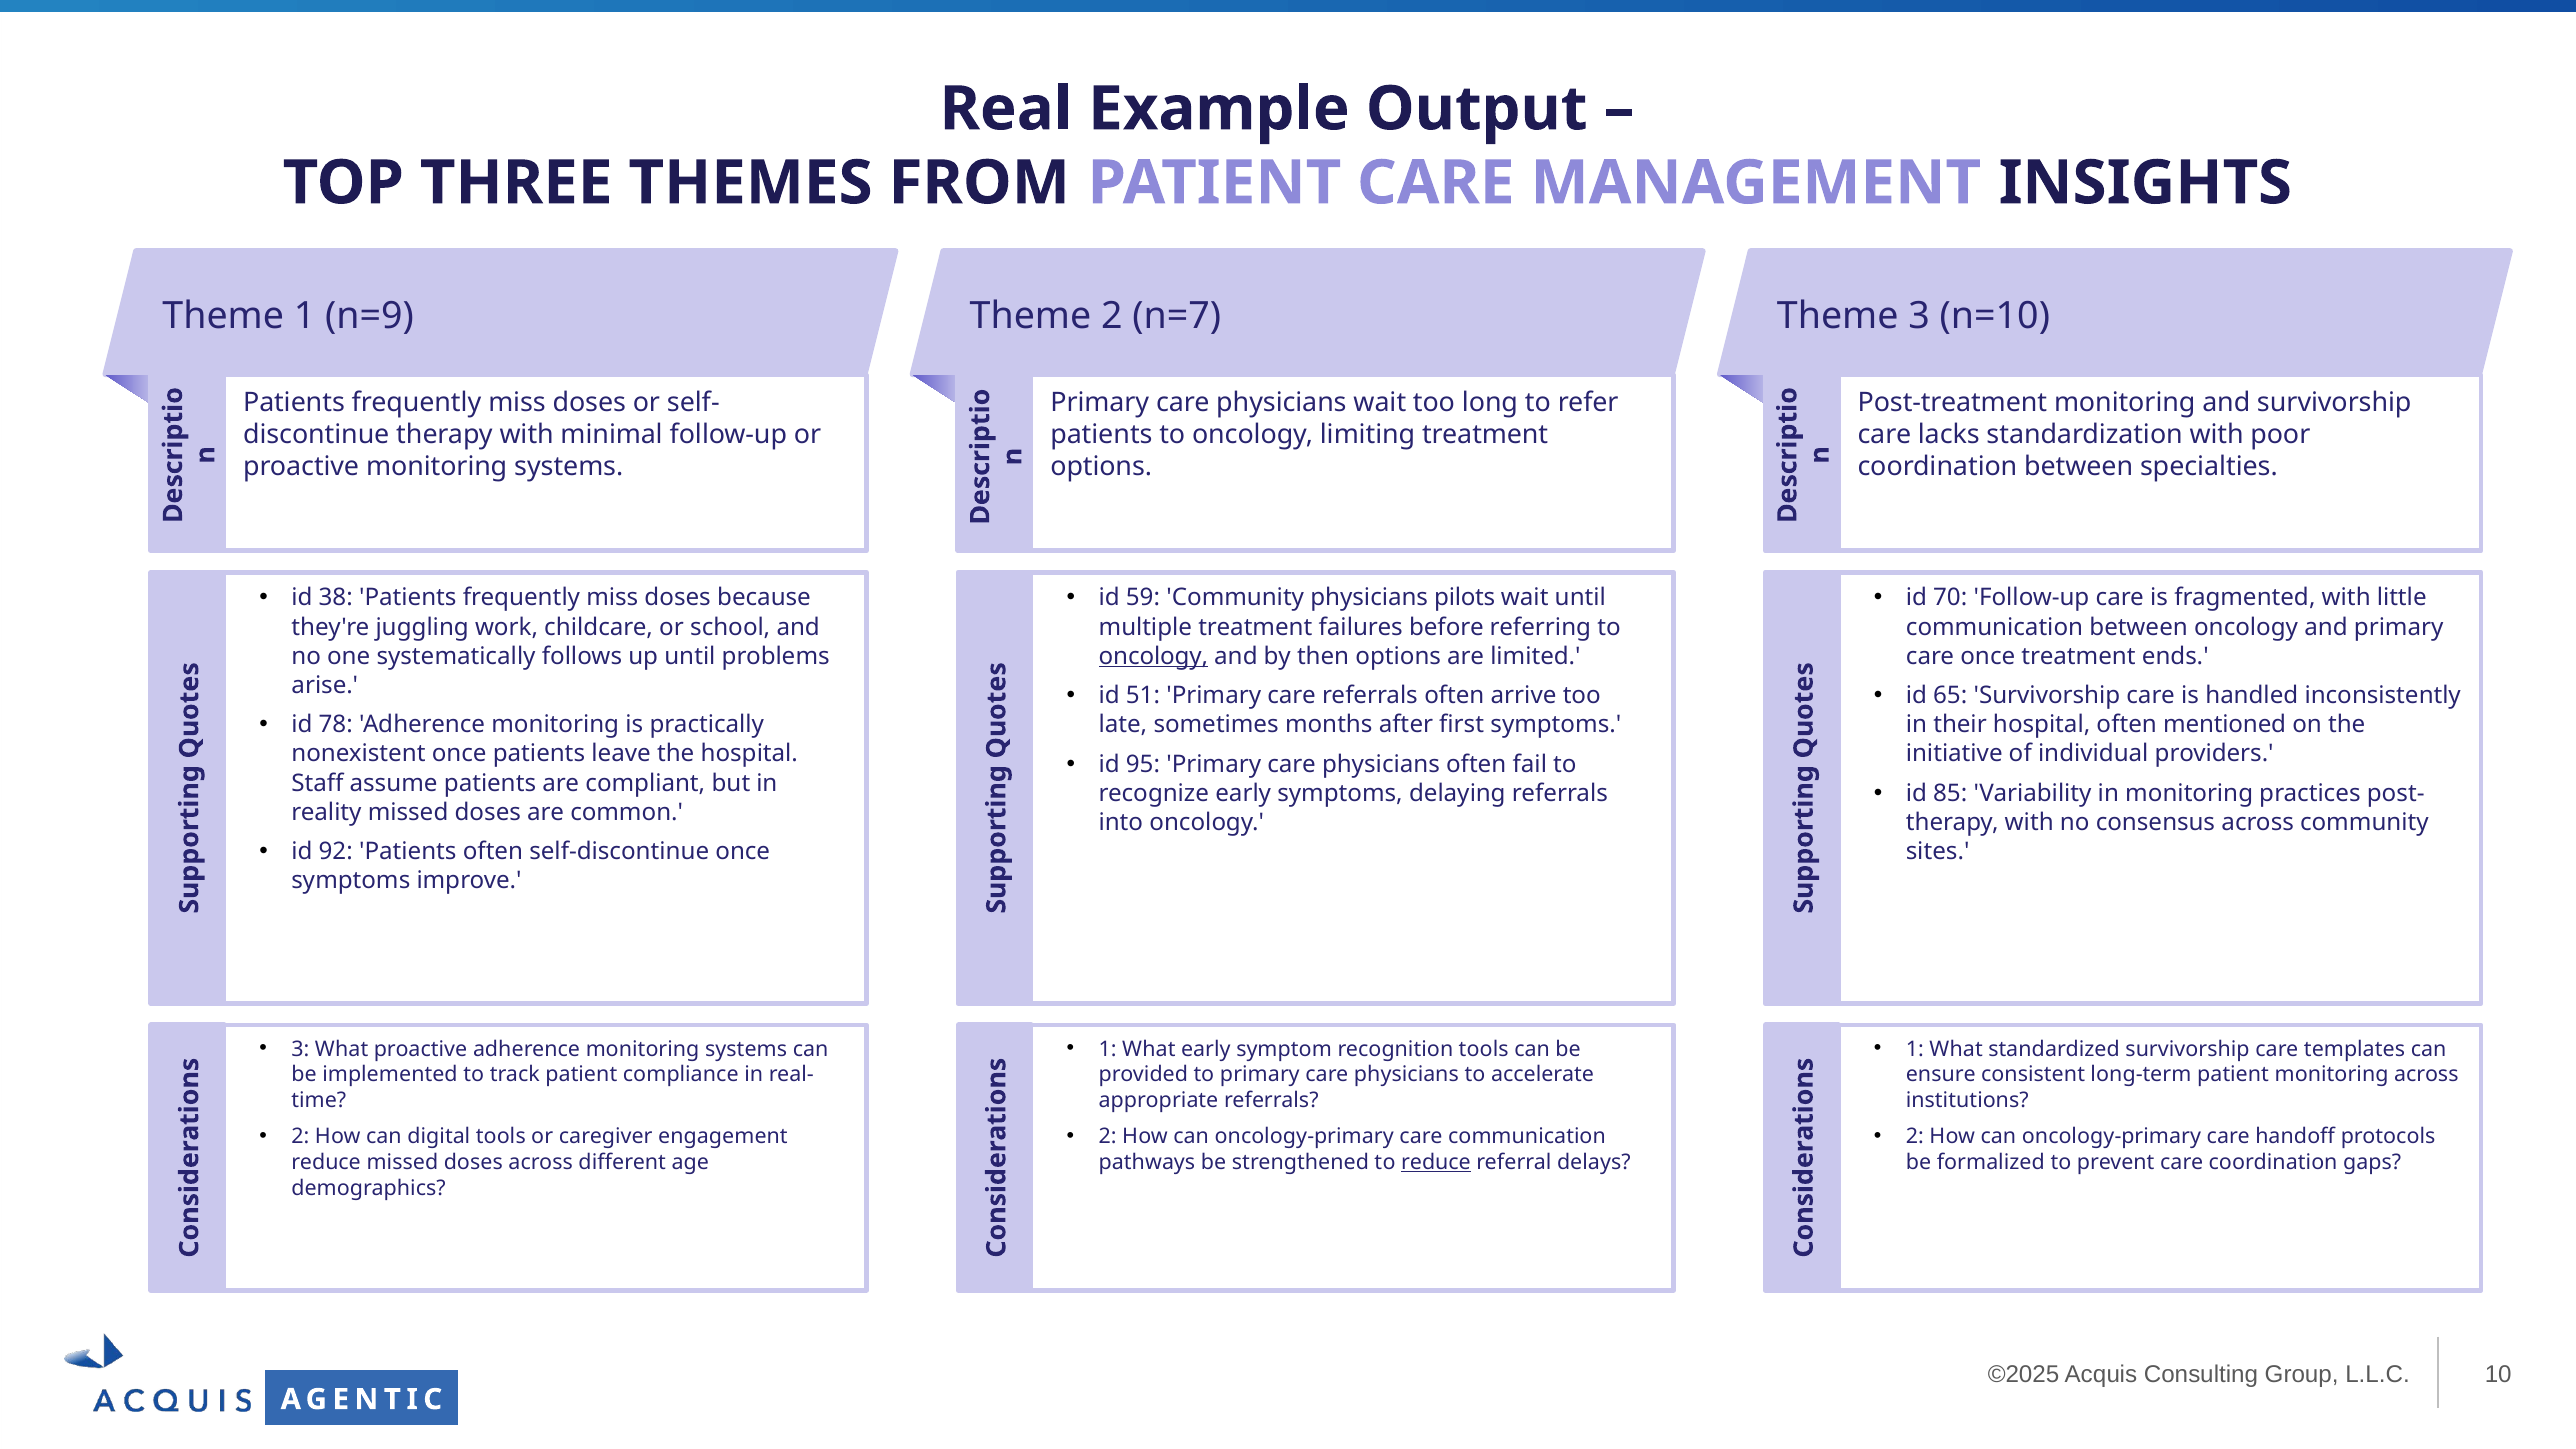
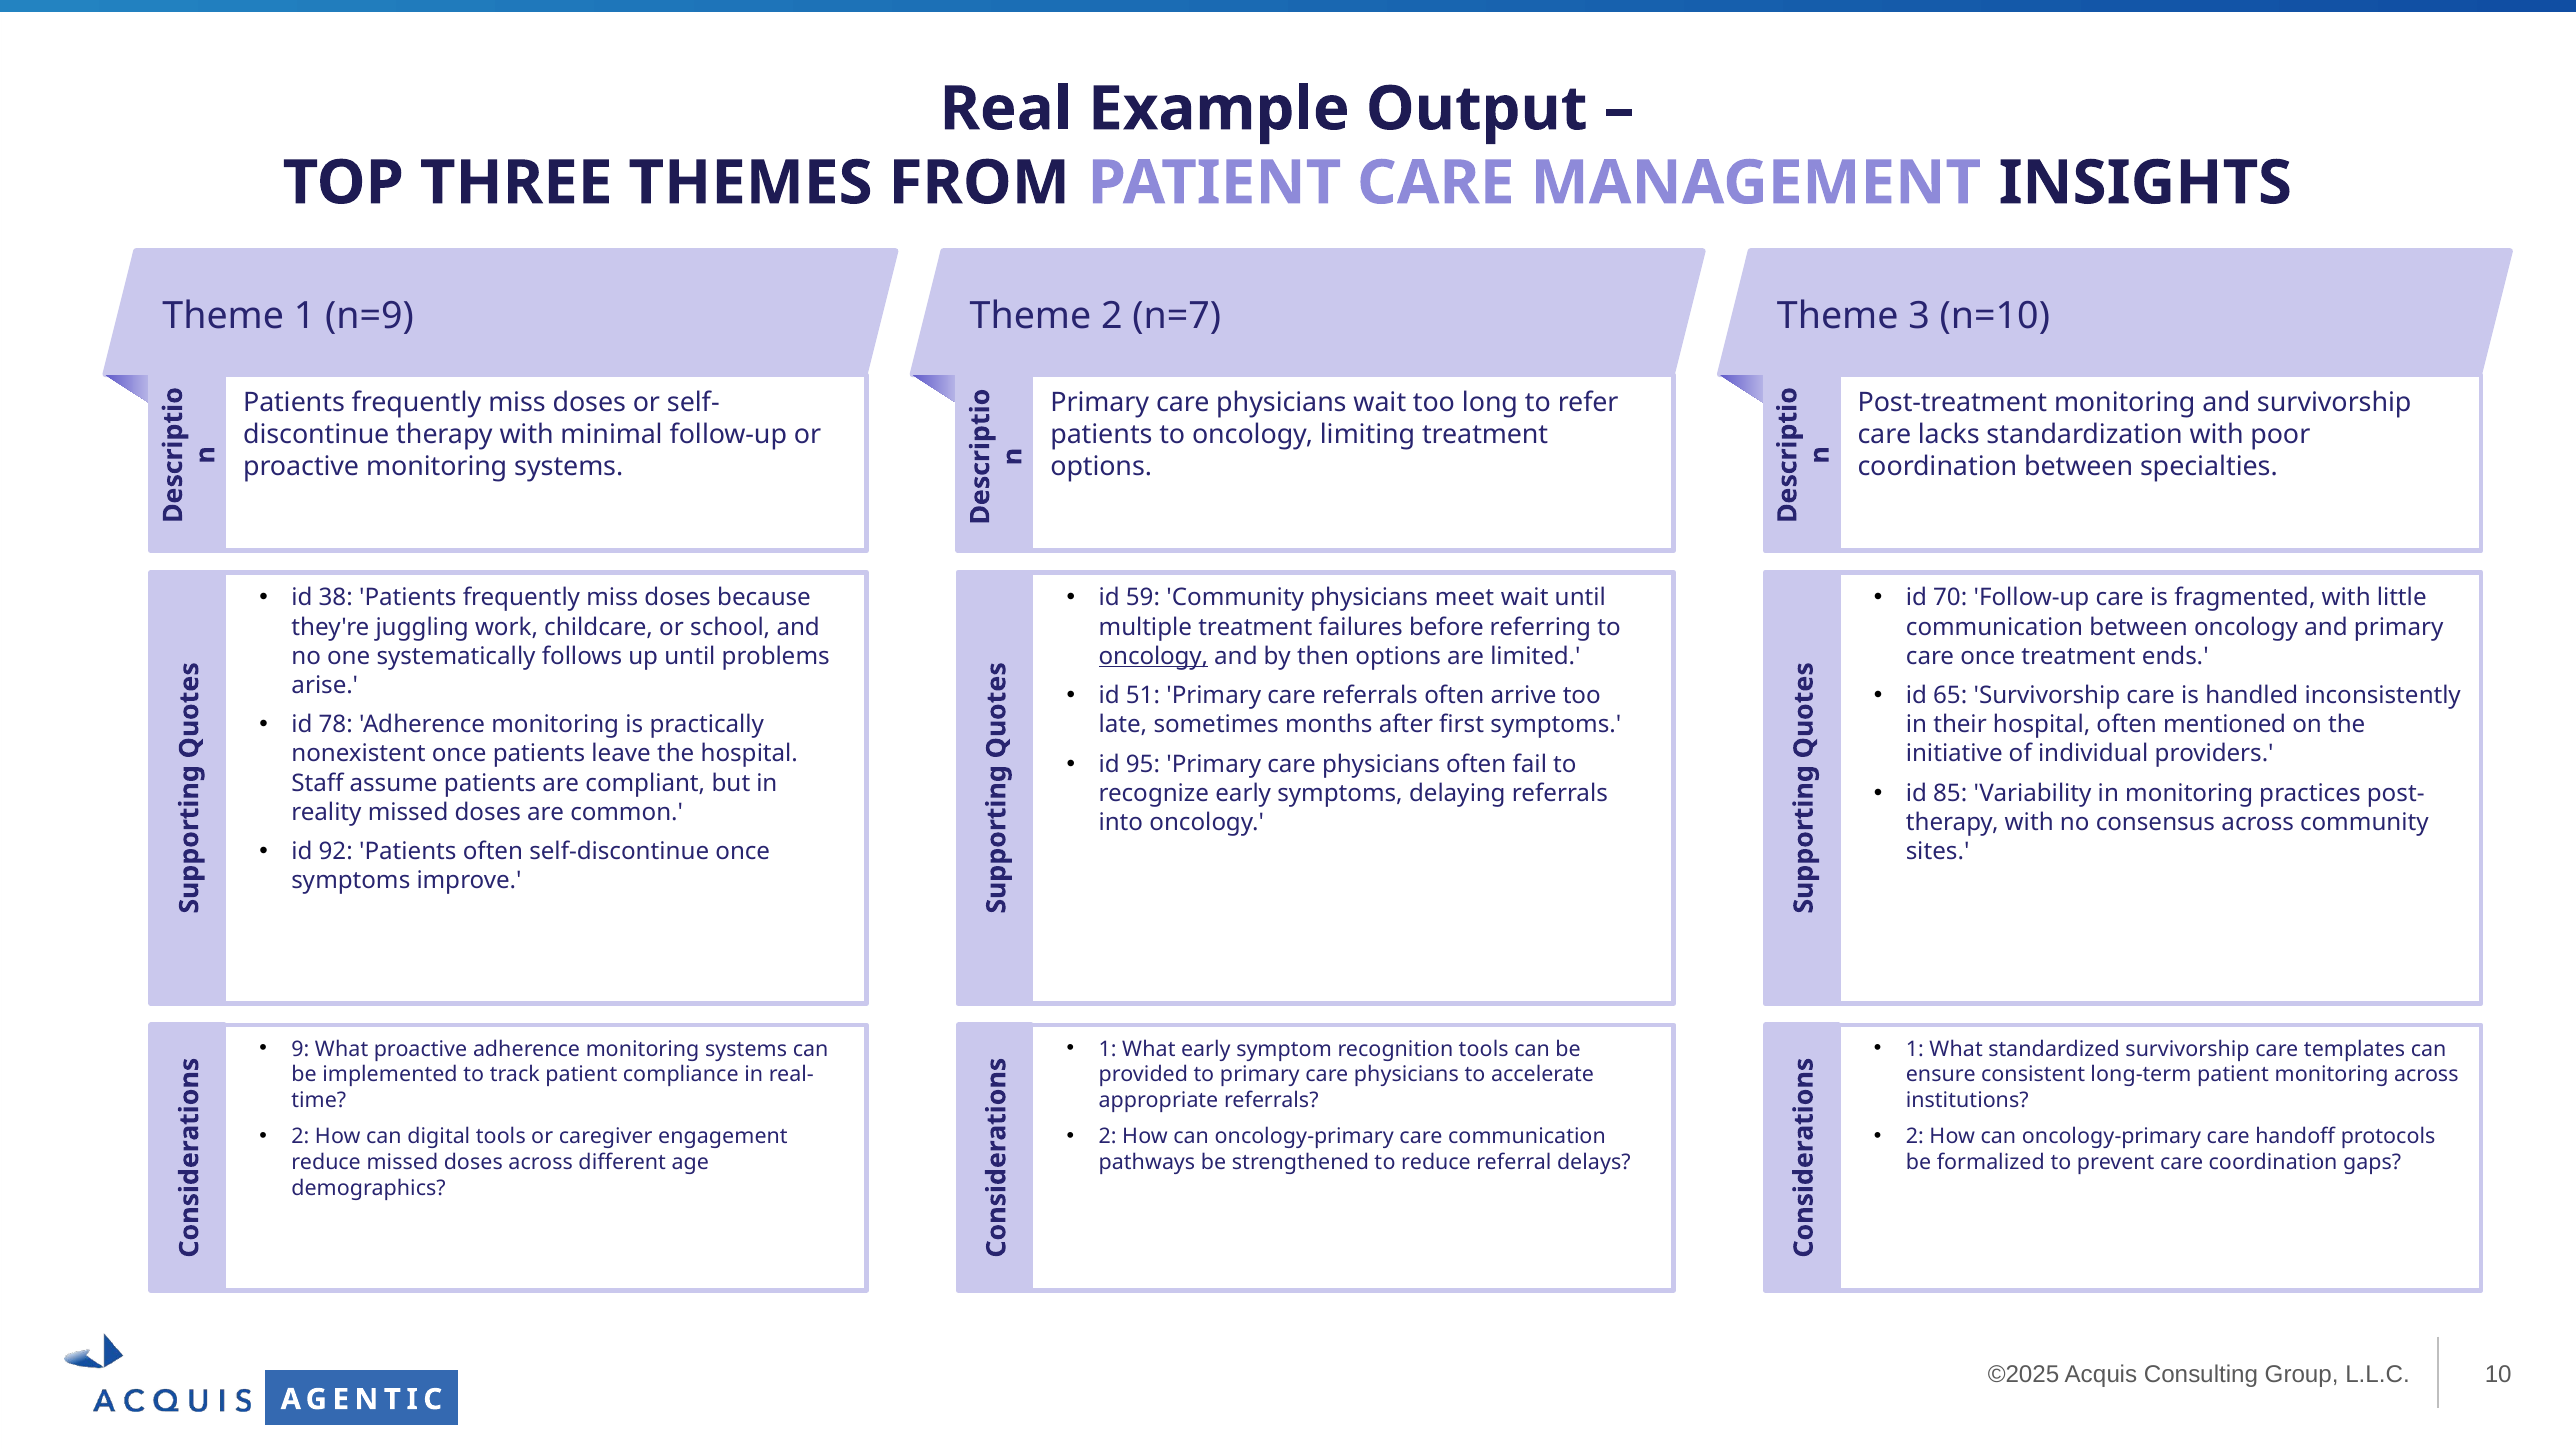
pilots: pilots -> meet (1464, 598)
3: 3 -> 9 (300, 1049)
reduce underline: present -> none (1436, 1163)
